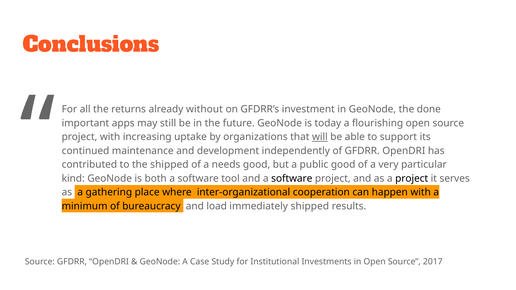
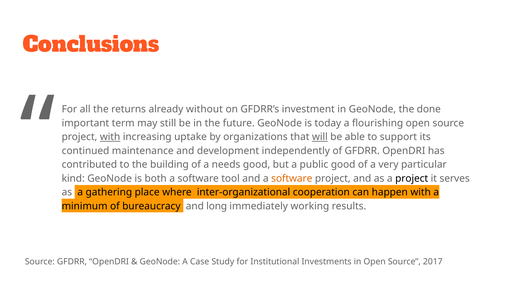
apps: apps -> term (123, 123)
with underline: none -> present (110, 137)
the shipped: shipped -> building (169, 165)
software colour: black -> orange (292, 179)
load: load -> long (217, 206)
immediately shipped: shipped -> working (310, 206)
